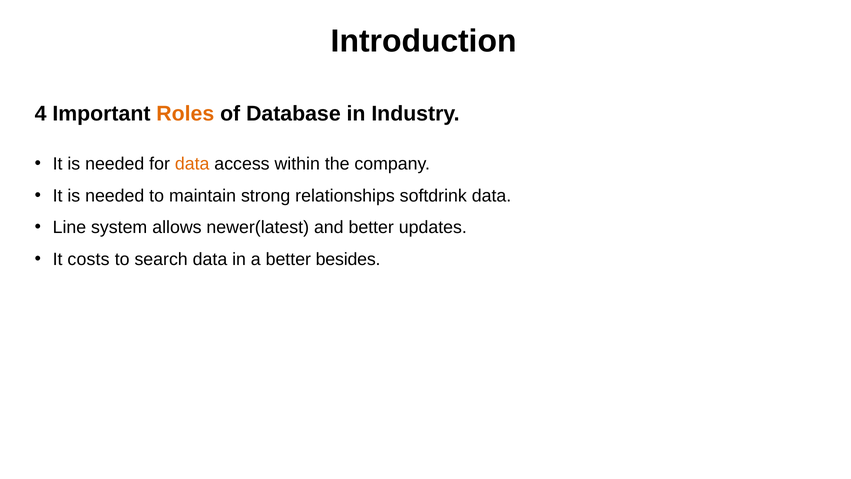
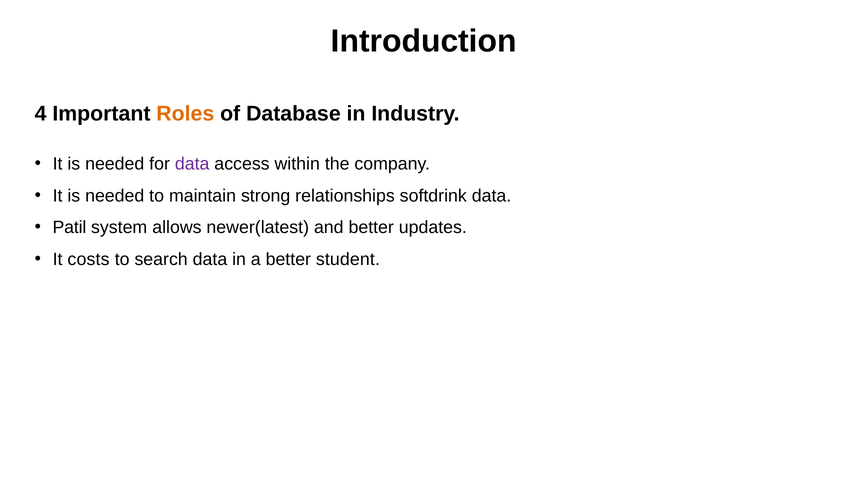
data colour: orange -> purple (192, 164)
Line: Line -> Patil (69, 227)
besides: besides -> student (348, 259)
